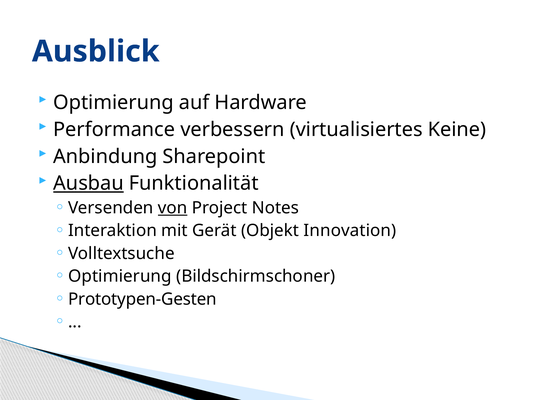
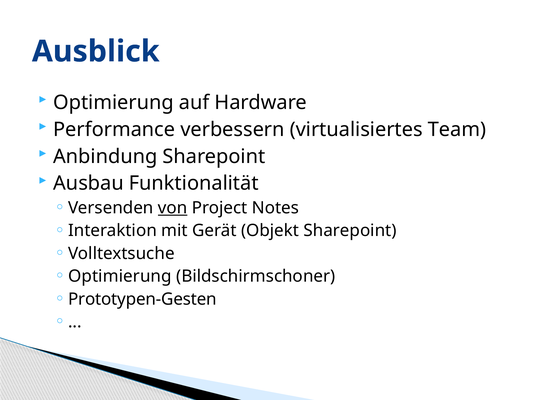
Keine: Keine -> Team (457, 129)
Ausbau underline: present -> none (88, 183)
Objekt Innovation: Innovation -> Sharepoint (350, 230)
